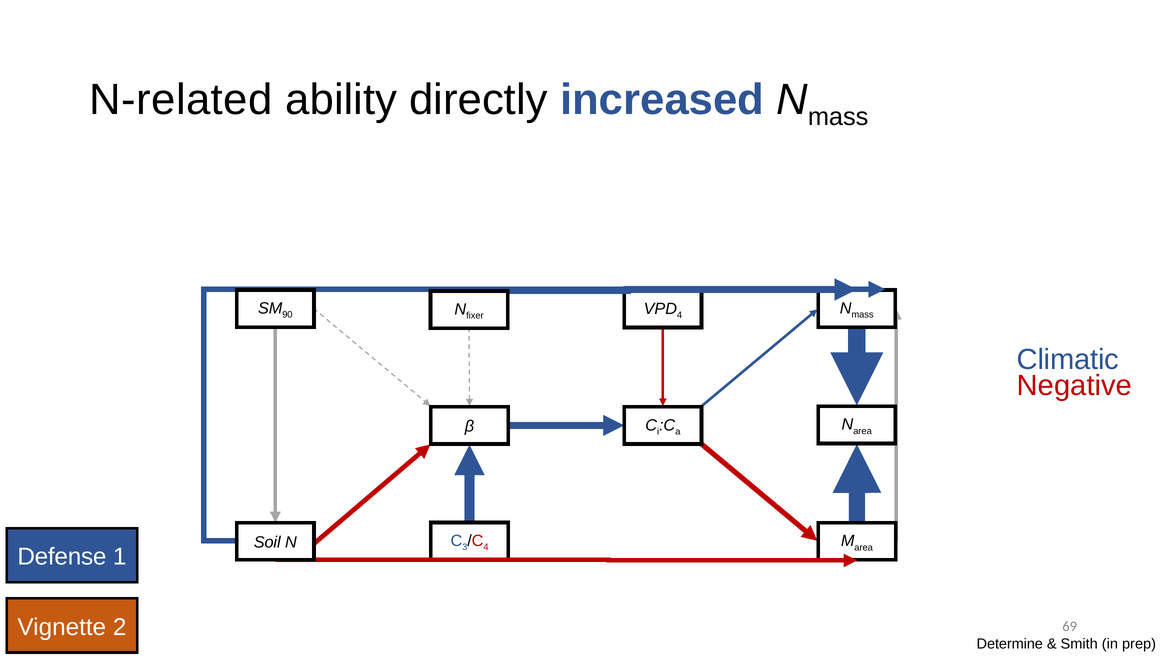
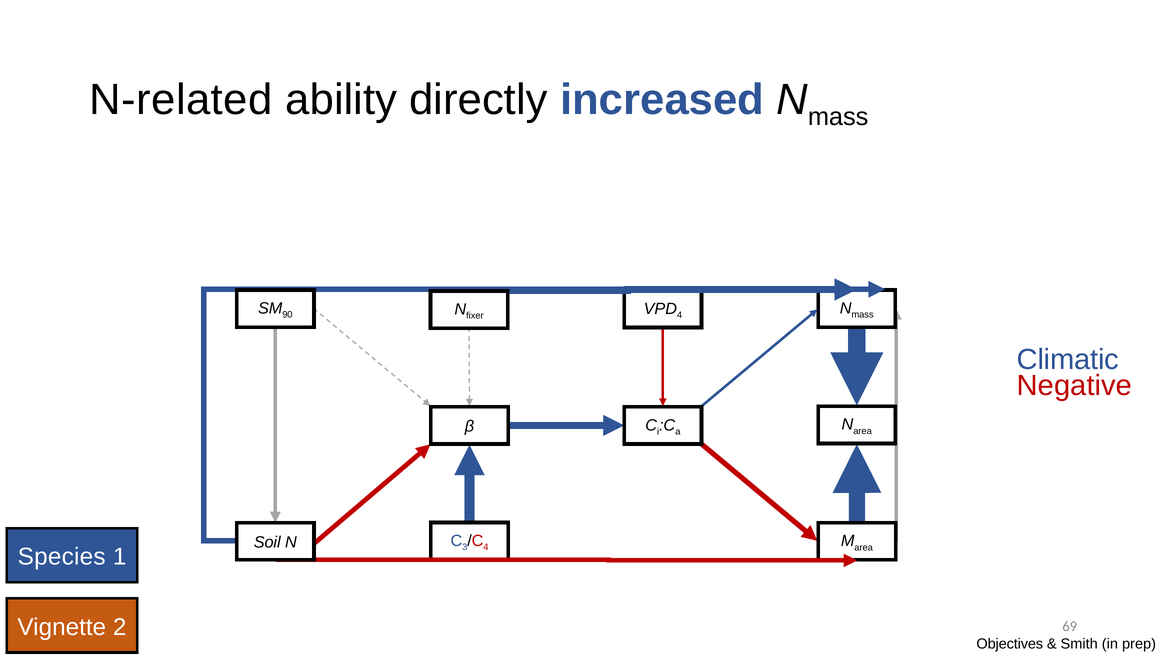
Defense: Defense -> Species (62, 557)
Determine: Determine -> Objectives (1010, 644)
